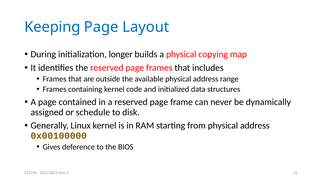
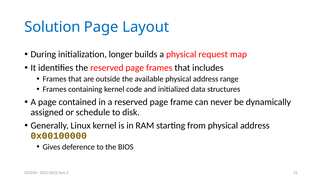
Keeping: Keeping -> Solution (52, 27)
copying: copying -> request (213, 54)
